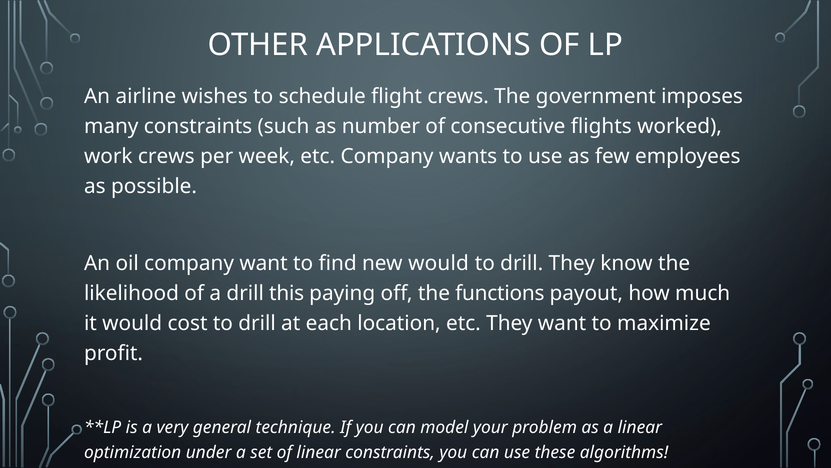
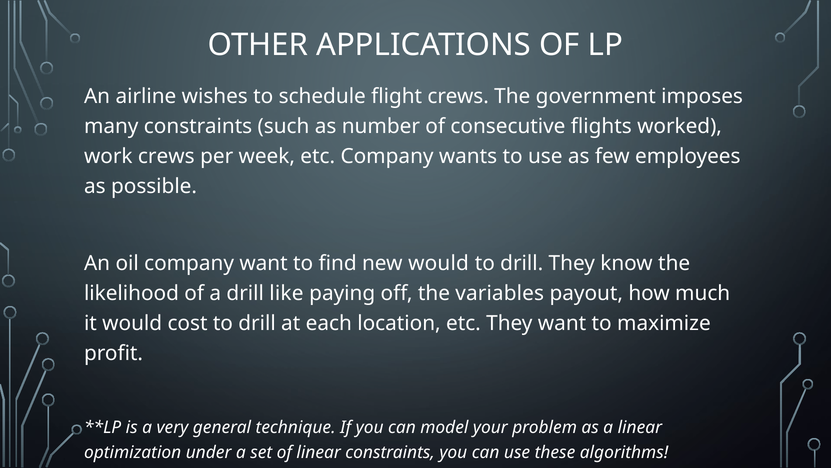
this: this -> like (286, 293)
functions: functions -> variables (500, 293)
